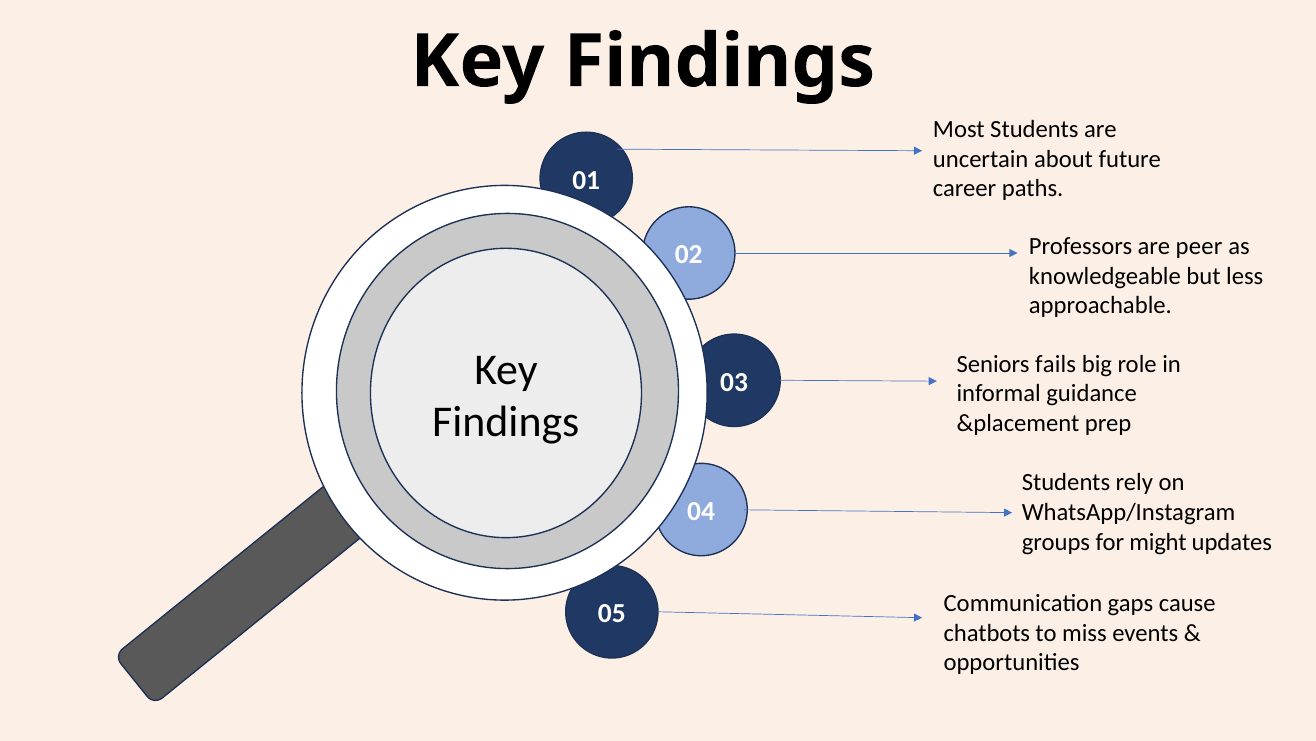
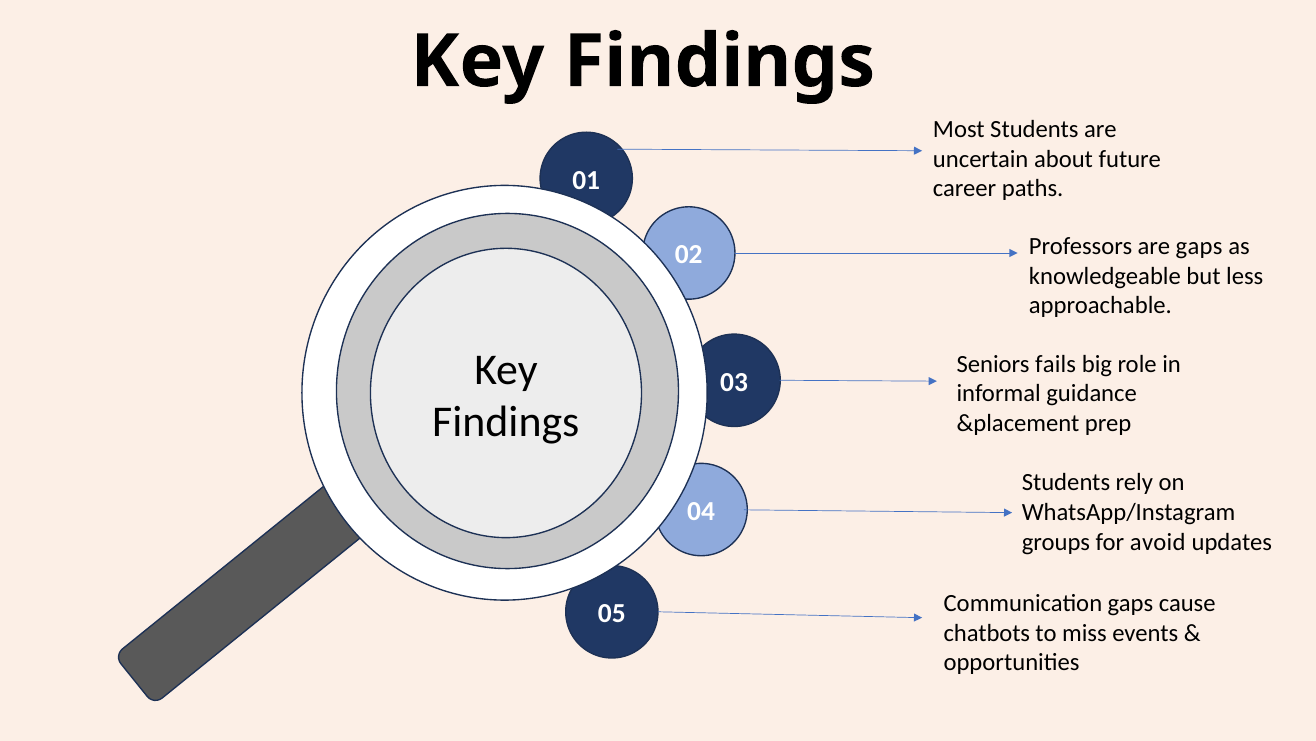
are peer: peer -> gaps (1199, 246)
might: might -> avoid (1158, 541)
